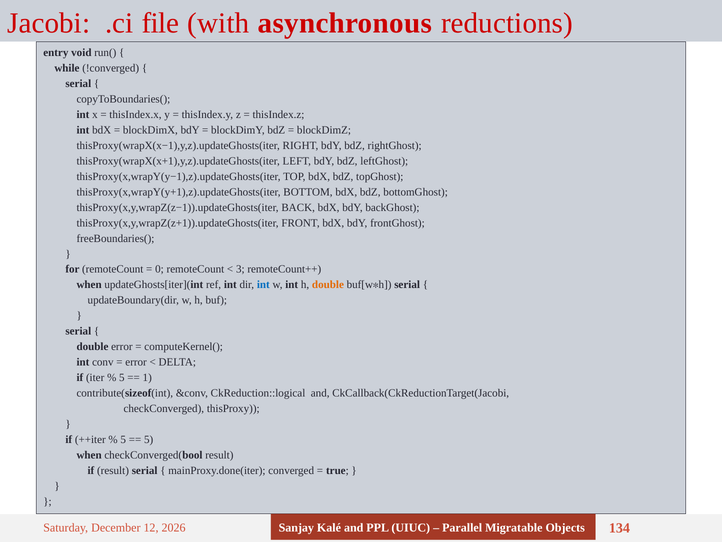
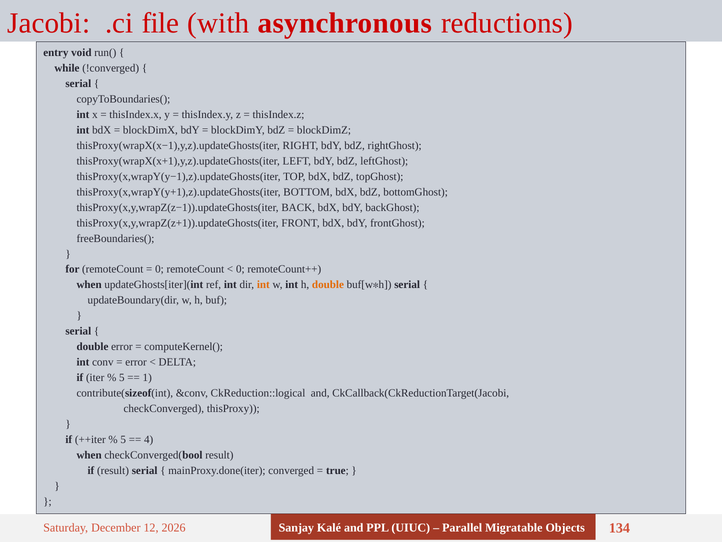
3: 3 -> 0 (240, 269)
int colour: blue -> orange (263, 285)
5: 5 -> 4 (149, 439)
